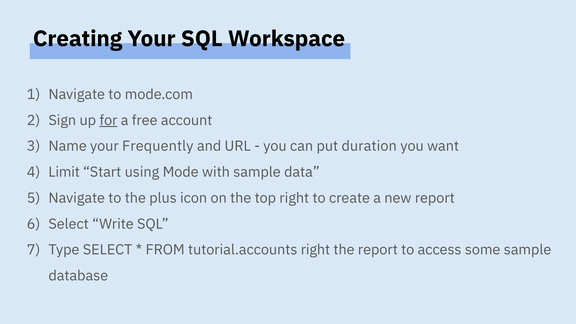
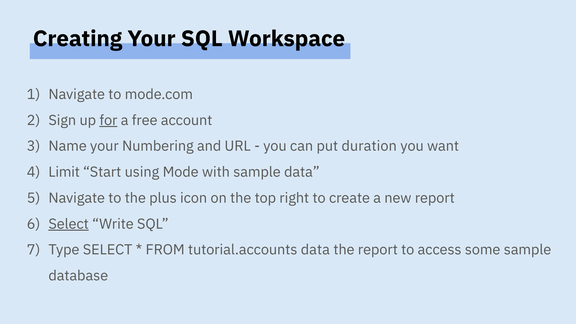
Frequently: Frequently -> Numbering (158, 146)
Select underline: none -> present (69, 224)
tutorial.accounts right: right -> data (315, 250)
